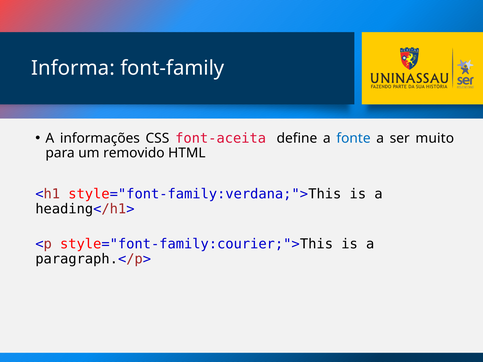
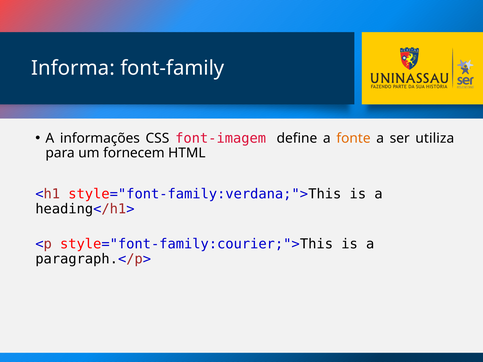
font-aceita: font-aceita -> font-imagem (221, 138)
fonte colour: blue -> orange (353, 138)
muito: muito -> utiliza (435, 138)
removido: removido -> fornecem (134, 153)
